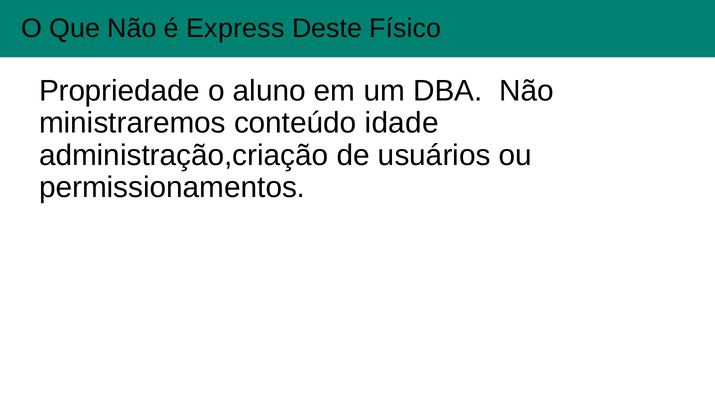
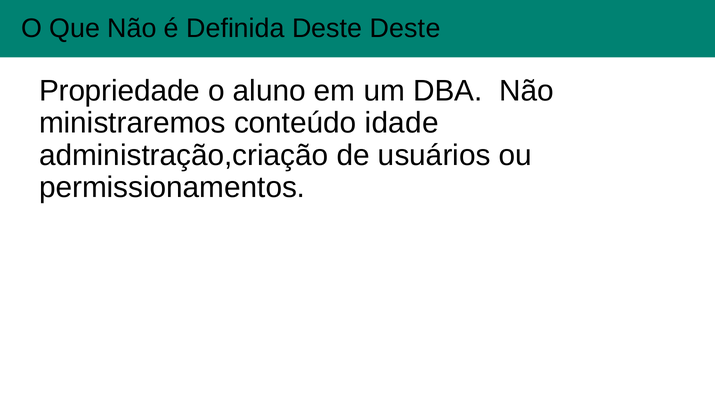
Express: Express -> Definida (235, 29)
Deste Físico: Físico -> Deste (405, 29)
